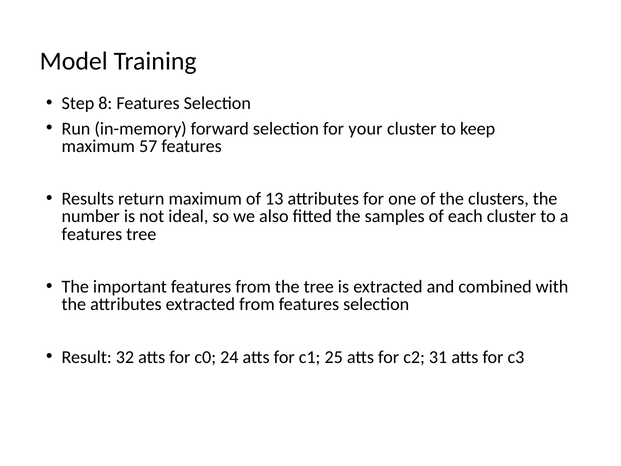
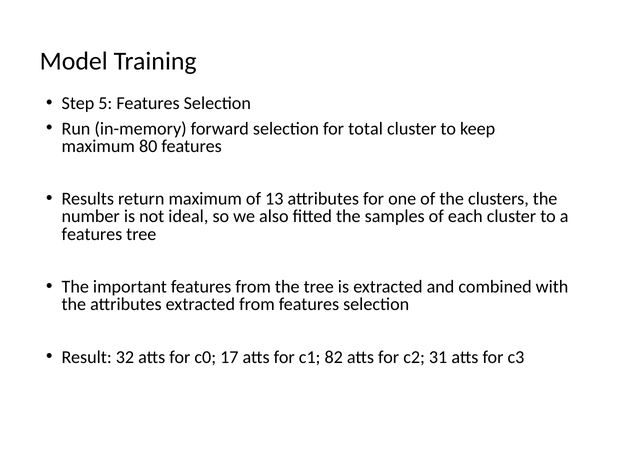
8: 8 -> 5 (105, 103)
your: your -> total (366, 128)
57: 57 -> 80 (148, 146)
24: 24 -> 17 (229, 357)
25: 25 -> 82 (334, 357)
